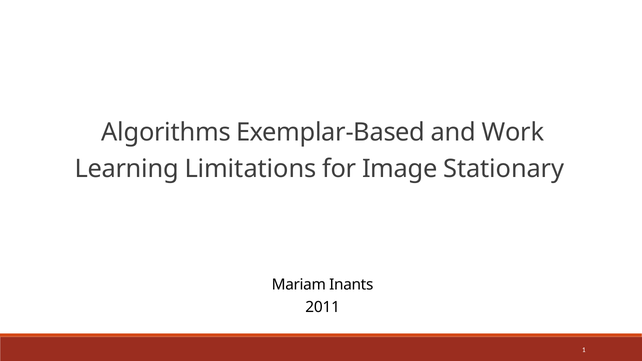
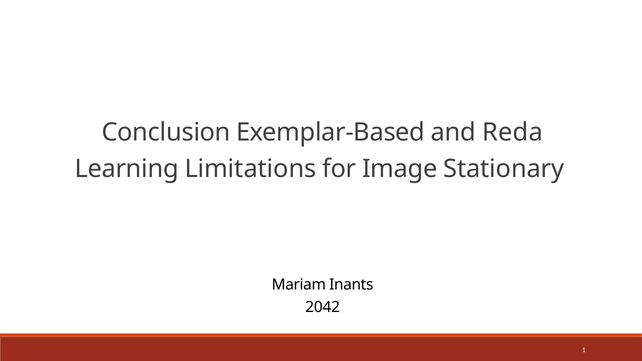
Algorithms: Algorithms -> Conclusion (166, 133)
Work: Work -> Reda (513, 133)
2011: 2011 -> 2042 (323, 307)
